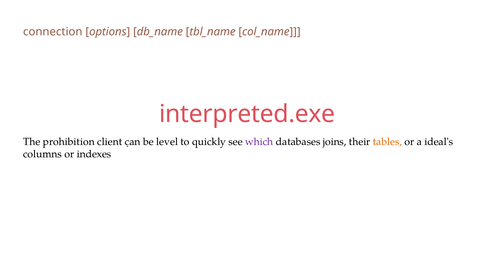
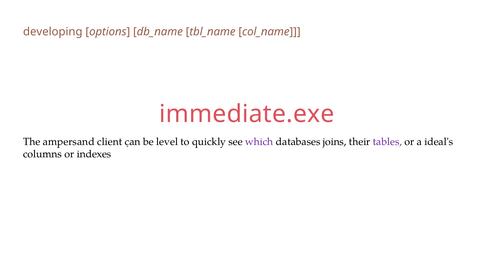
connection: connection -> developing (53, 32)
interpreted.exe: interpreted.exe -> immediate.exe (247, 114)
prohibition: prohibition -> ampersand (69, 142)
tables colour: orange -> purple (387, 142)
